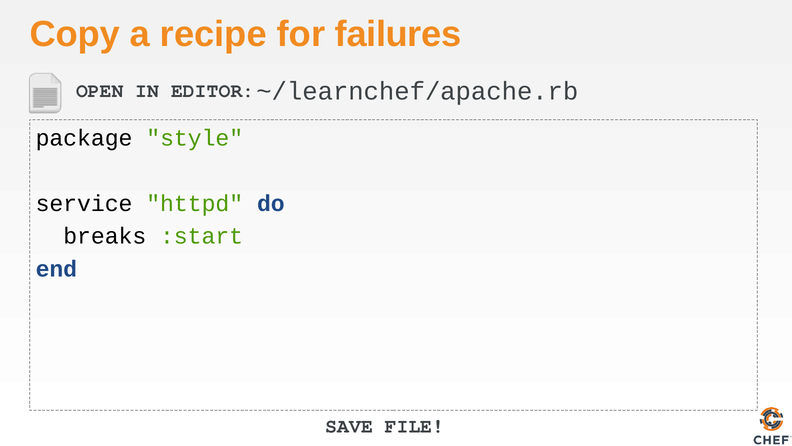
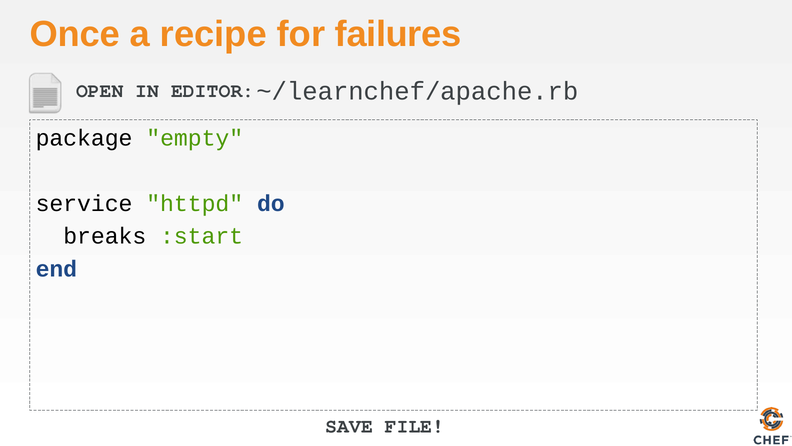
Copy: Copy -> Once (75, 34)
style: style -> empty (195, 138)
